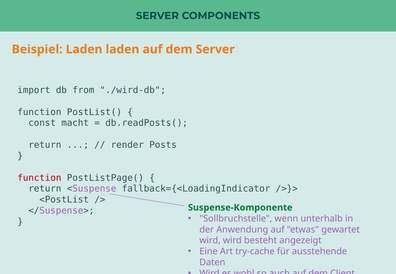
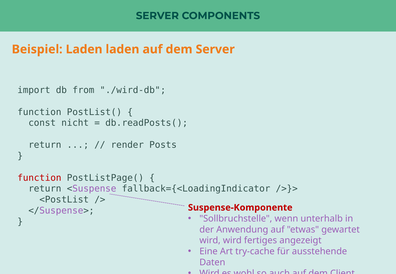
macht: macht -> nicht (75, 123)
Suspense-Komponente colour: green -> red (240, 208)
besteht: besteht -> fertiges (261, 241)
